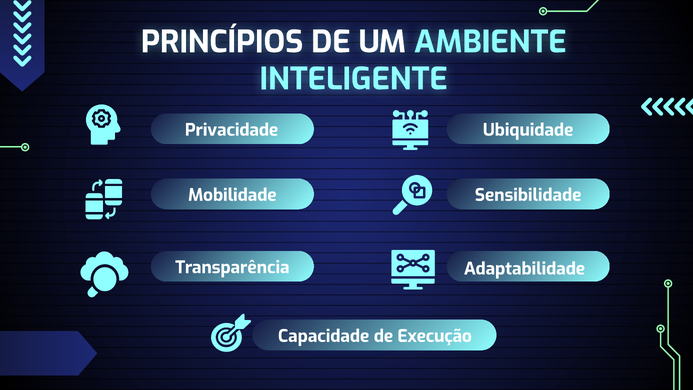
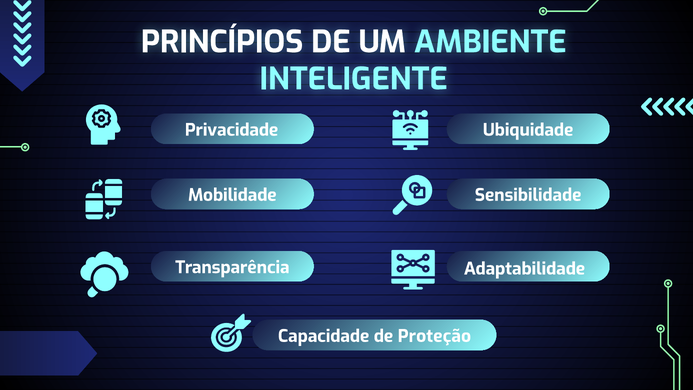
Execução: Execução -> Proteção (434, 336)
